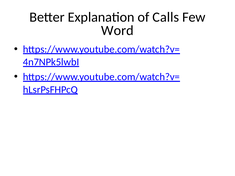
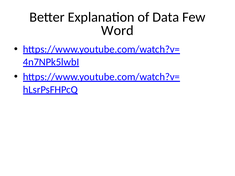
Calls: Calls -> Data (166, 17)
